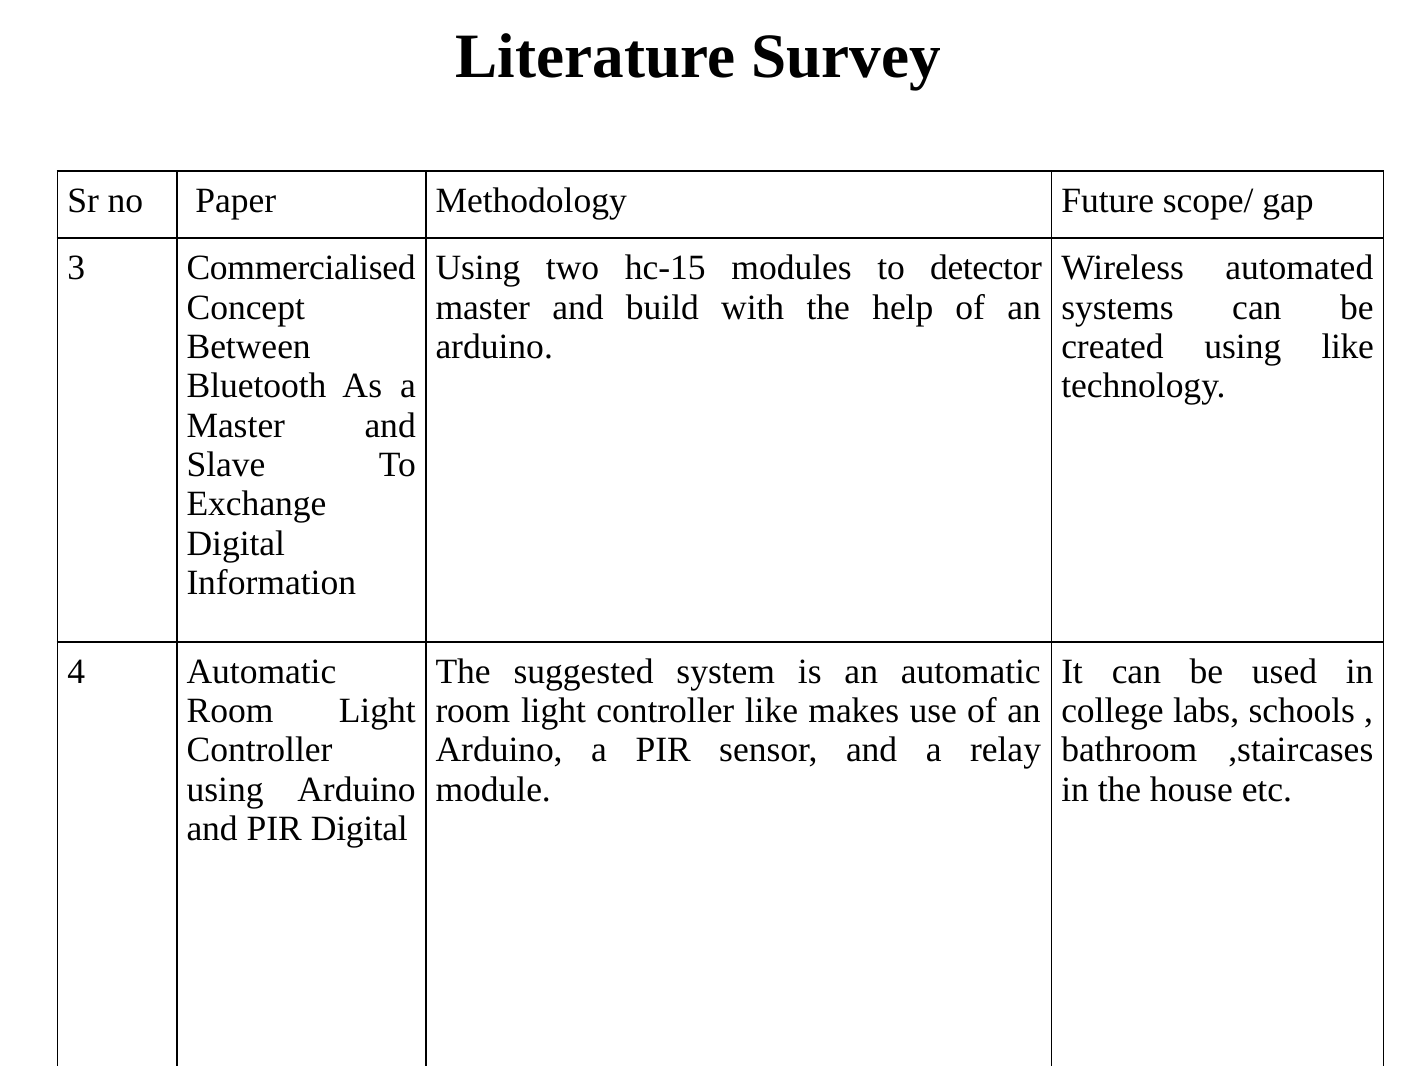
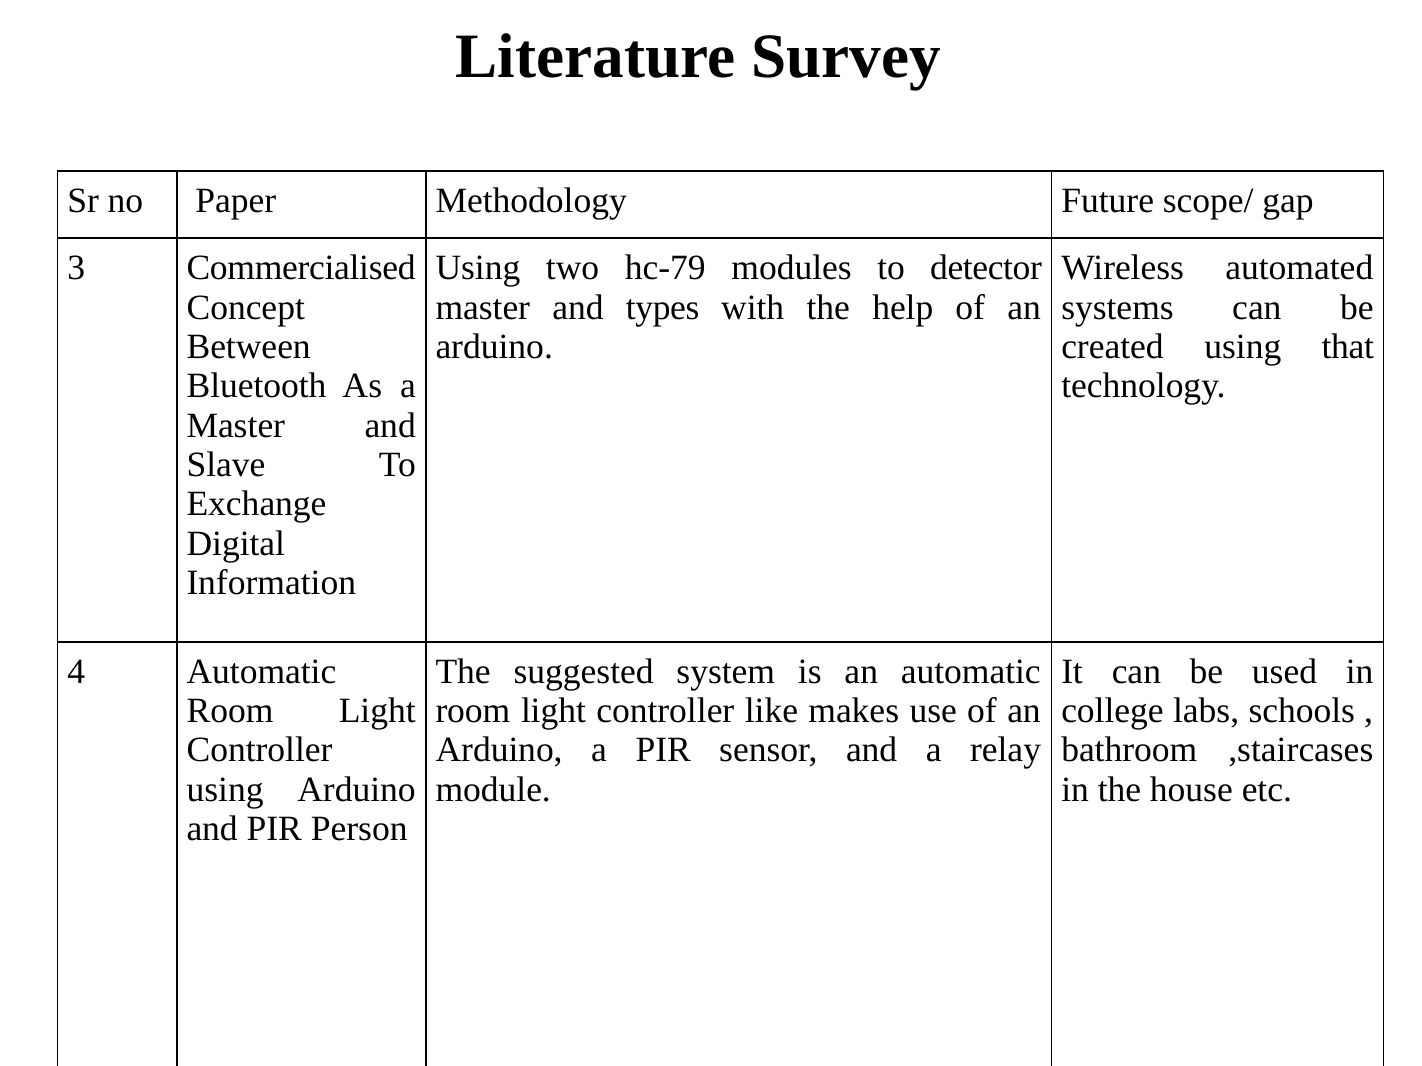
hc-15: hc-15 -> hc-79 (665, 268)
build: build -> types (663, 307)
using like: like -> that (1348, 347)
PIR Digital: Digital -> Person (359, 829)
